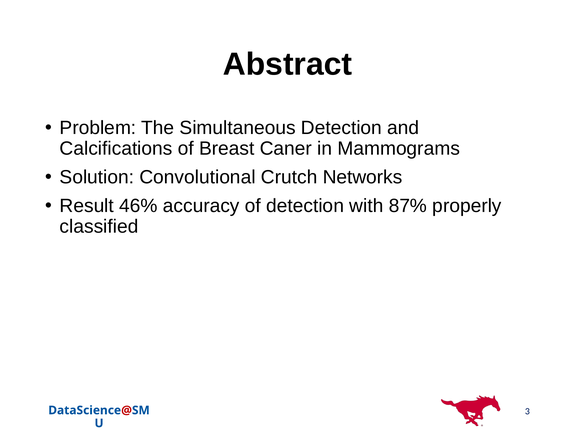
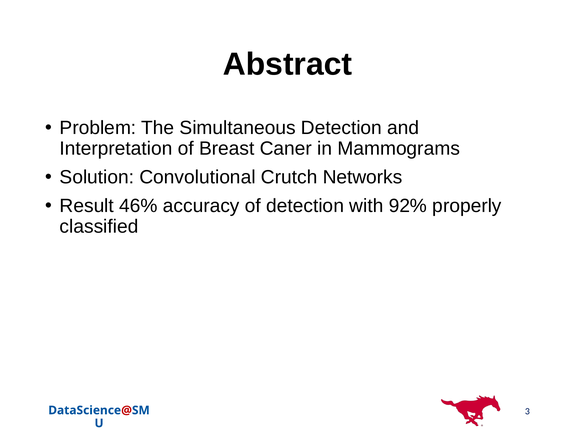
Calcifications: Calcifications -> Interpretation (116, 149)
87%: 87% -> 92% (408, 206)
